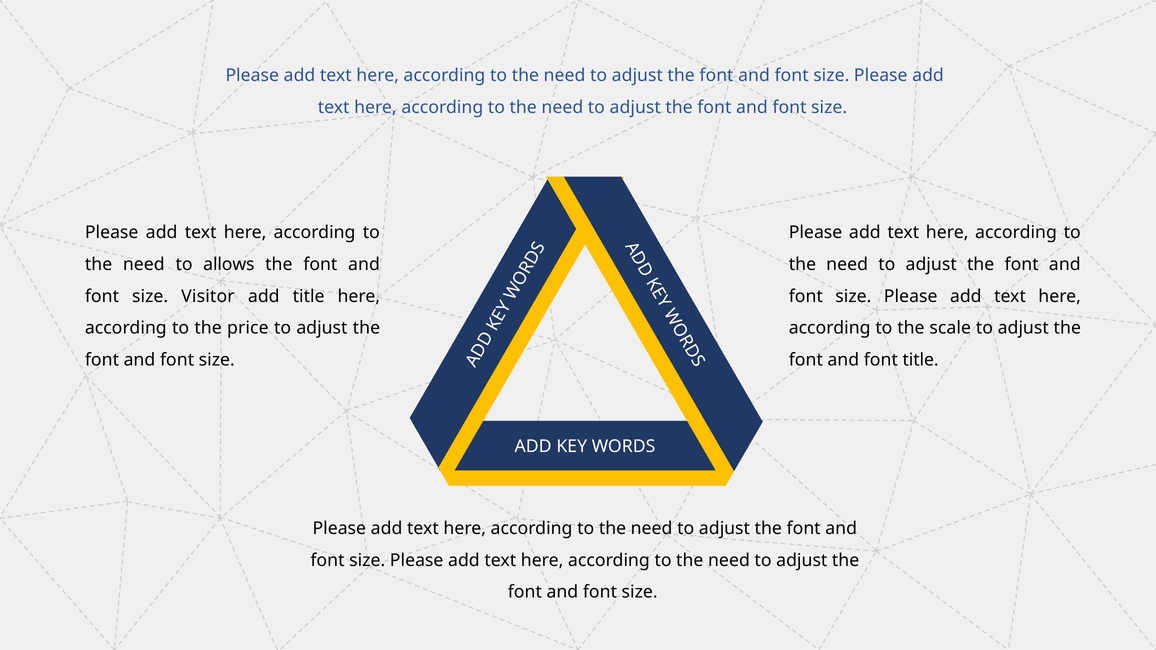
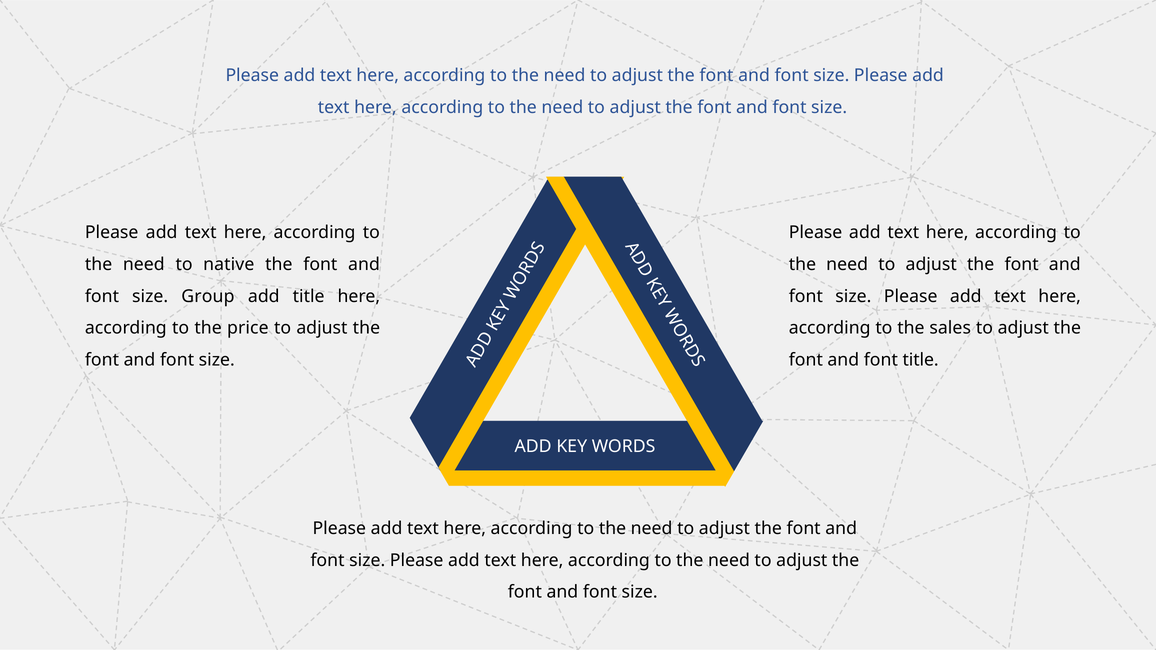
allows: allows -> native (229, 265)
Visitor: Visitor -> Group (208, 296)
scale: scale -> sales (950, 328)
